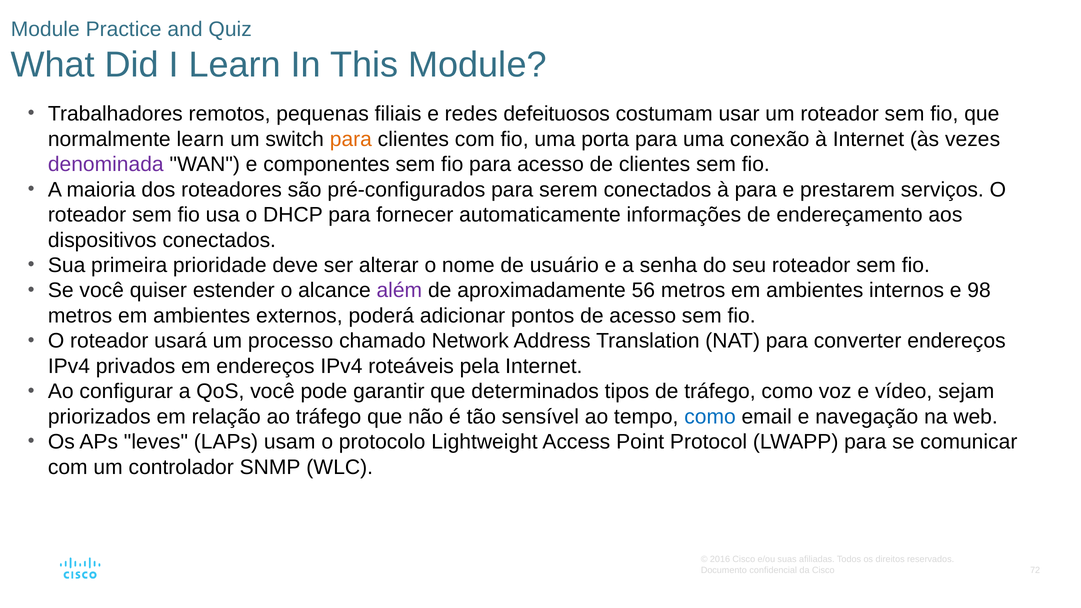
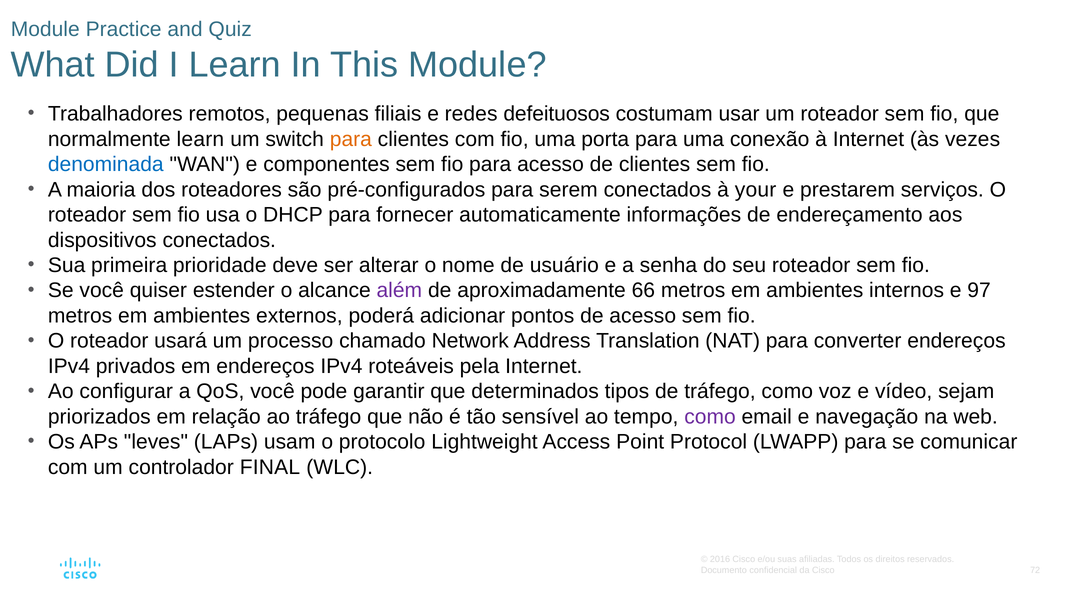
denominada colour: purple -> blue (106, 164)
à para: para -> your (756, 190)
56: 56 -> 66 (643, 291)
98: 98 -> 97 (979, 291)
como colour: blue -> purple (710, 417)
SNMP: SNMP -> FINAL (270, 467)
